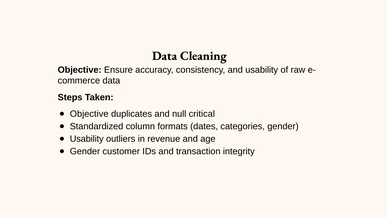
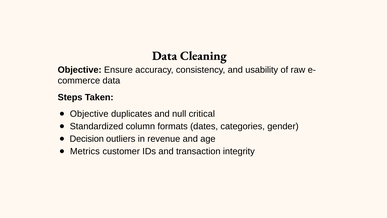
Usability: Usability -> Decision (87, 139)
Gender: Gender -> Metrics (85, 151)
